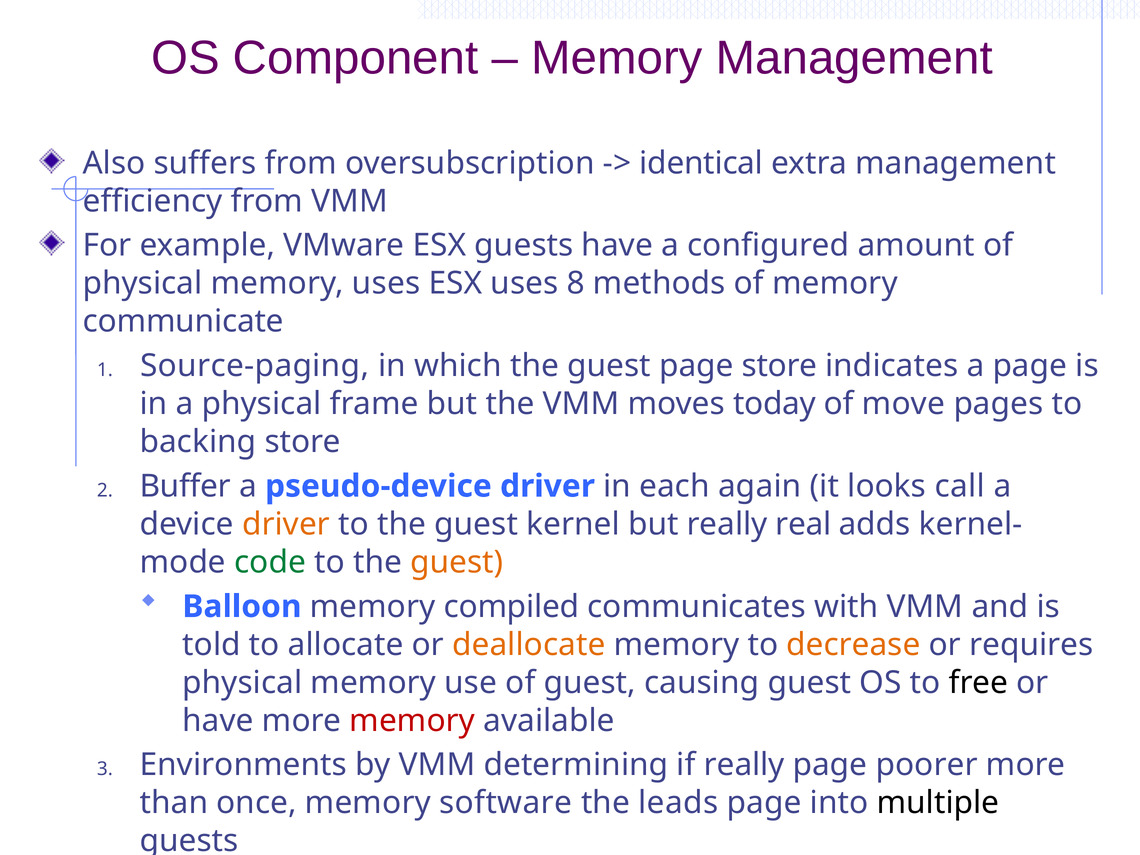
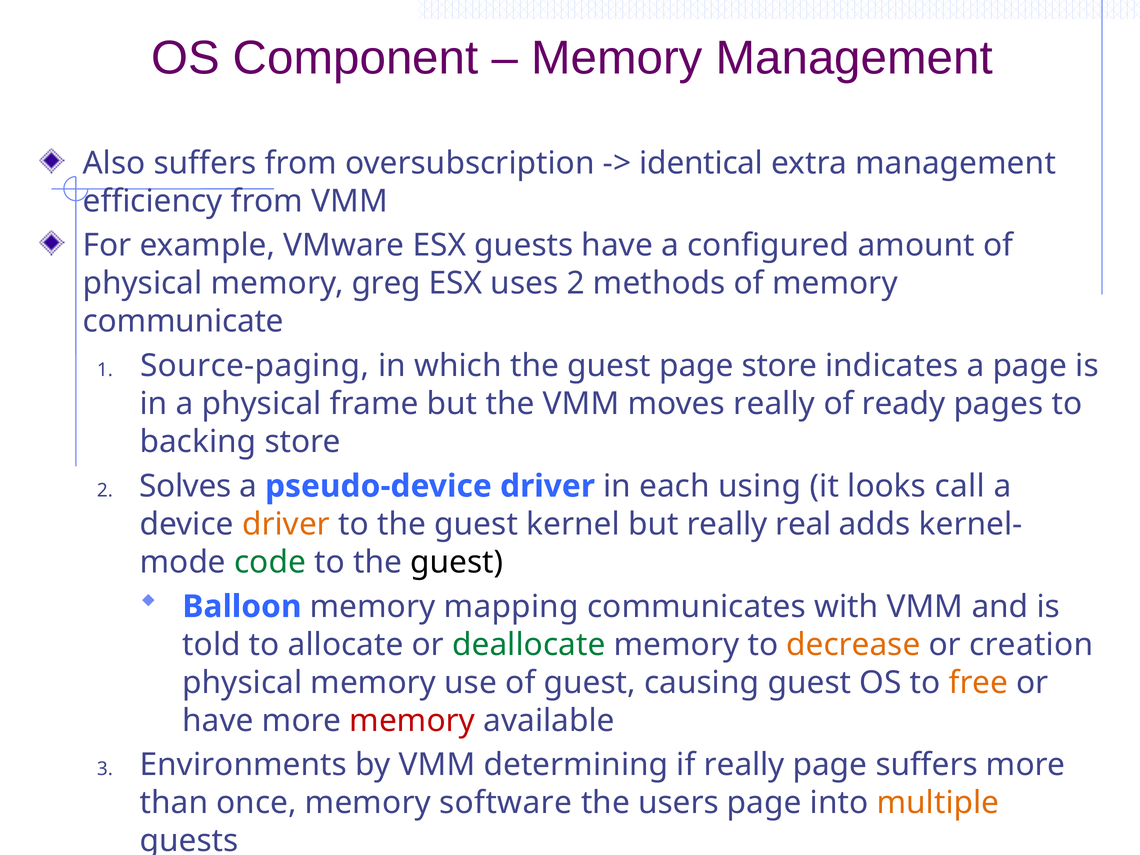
memory uses: uses -> greg (386, 283)
uses 8: 8 -> 2 (576, 283)
moves today: today -> really (774, 404)
move: move -> ready (904, 404)
Buffer: Buffer -> Solves (185, 486)
again: again -> using (760, 486)
guest colour: orange -> black (457, 562)
compiled: compiled -> mapping (511, 607)
deallocate colour: orange -> green (529, 645)
requires: requires -> creation (1031, 645)
free colour: black -> orange (978, 683)
page poorer: poorer -> suffers (927, 765)
leads: leads -> users (679, 803)
multiple colour: black -> orange (938, 803)
